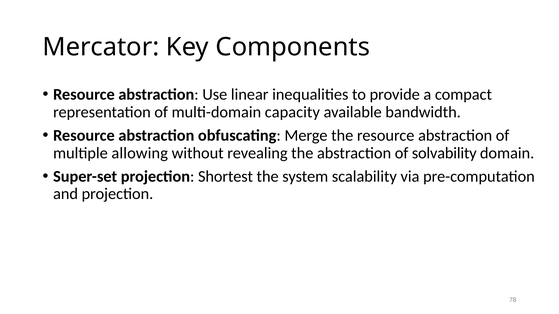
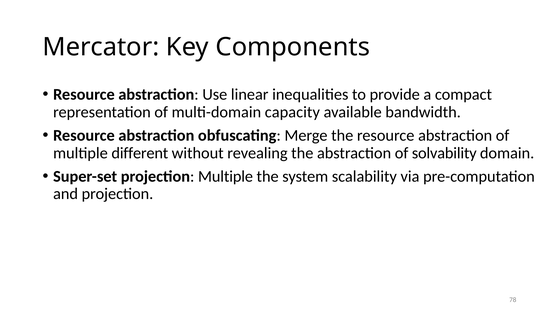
allowing: allowing -> different (140, 153)
projection Shortest: Shortest -> Multiple (226, 177)
